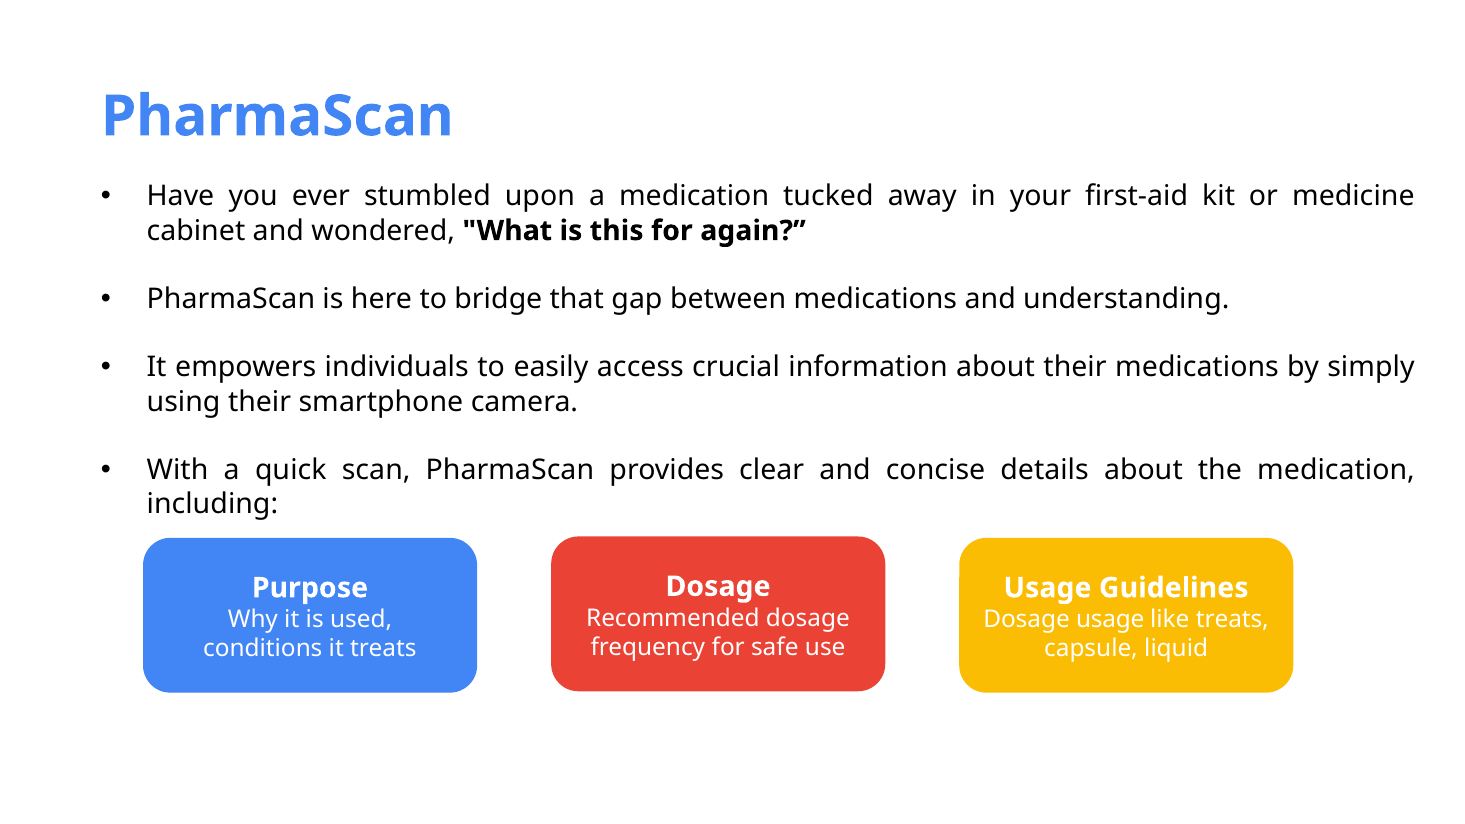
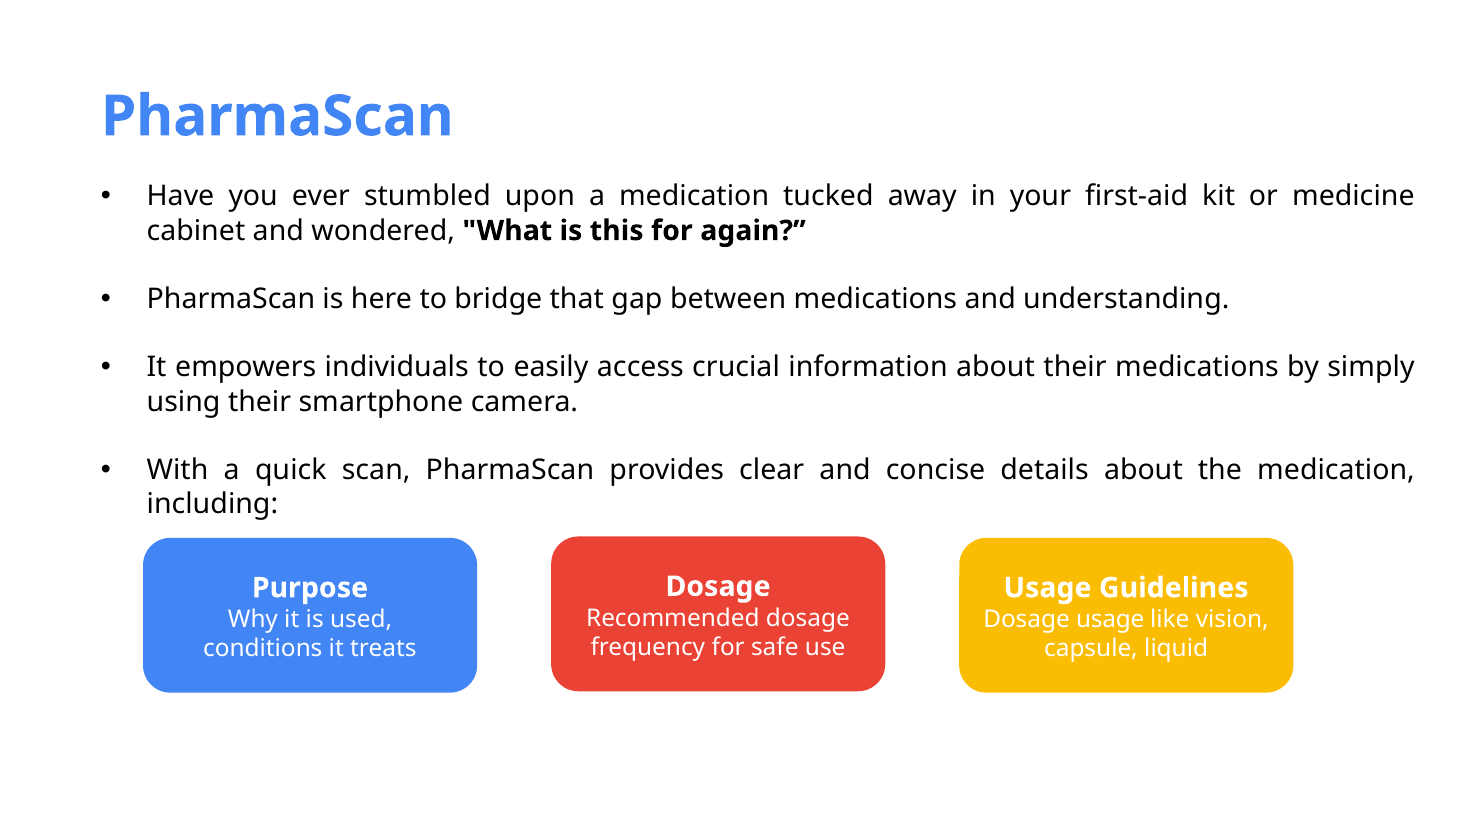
like treats: treats -> vision (1232, 619)
